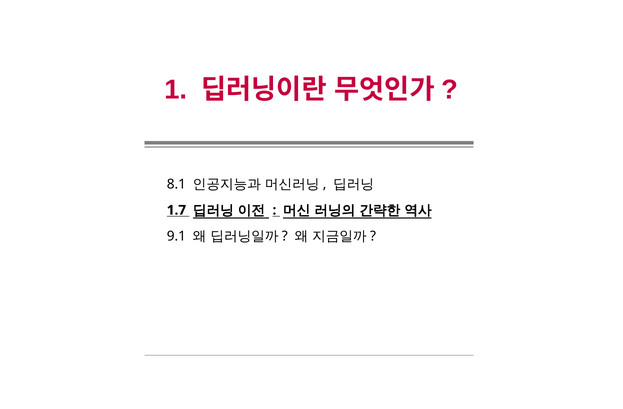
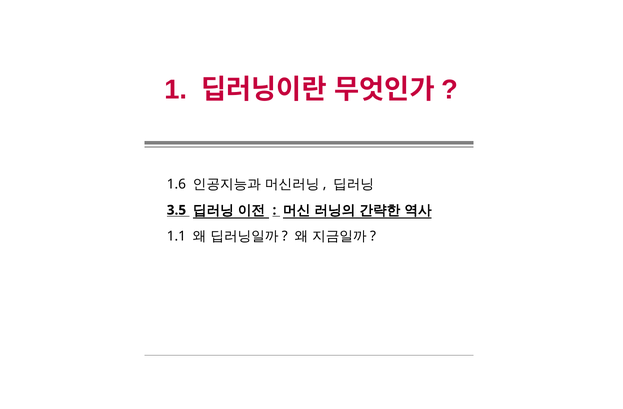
8.1: 8.1 -> 1.6 (176, 184)
1.7: 1.7 -> 3.5 (176, 210)
9.1: 9.1 -> 1.1 (176, 236)
